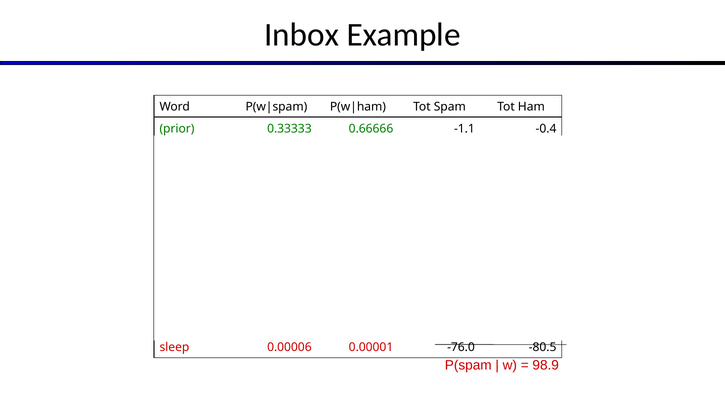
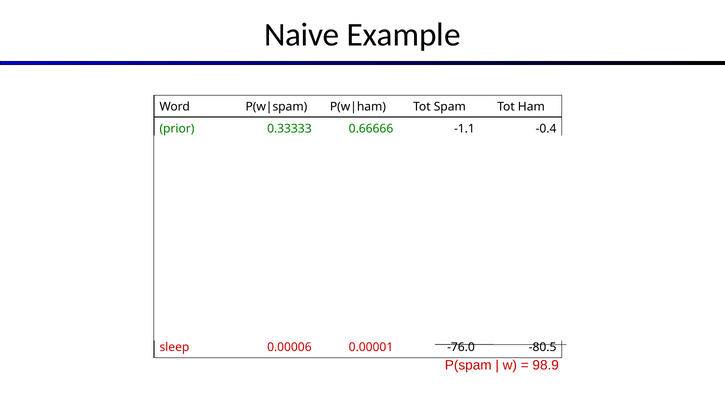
Inbox: Inbox -> Naive (302, 35)
